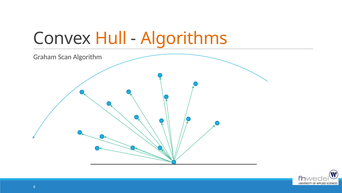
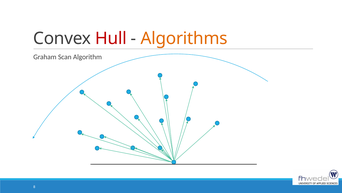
Hull colour: orange -> red (111, 38)
